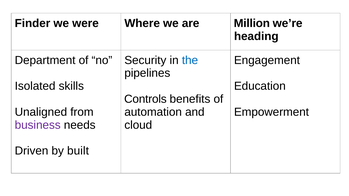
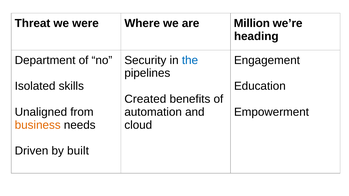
Finder: Finder -> Threat (33, 23)
Controls: Controls -> Created (145, 99)
business colour: purple -> orange (38, 125)
